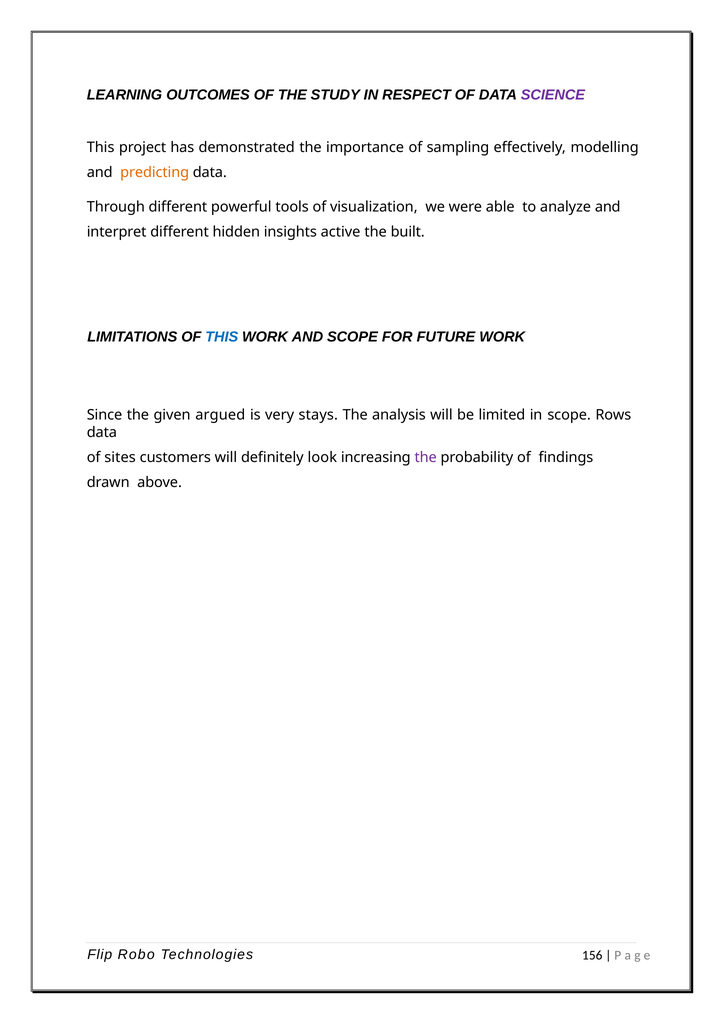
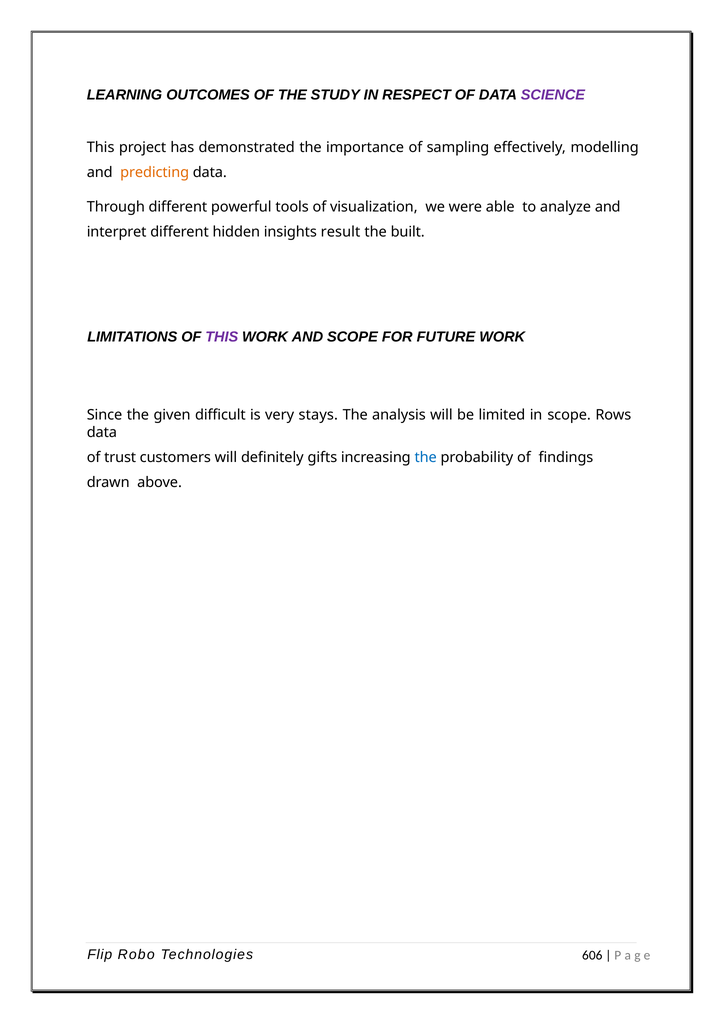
active: active -> result (341, 232)
THIS colour: blue -> purple (222, 337)
argued: argued -> difficult (220, 414)
sites: sites -> trust (120, 457)
look: look -> gifts (322, 457)
the colour: purple -> blue (426, 457)
156: 156 -> 606 (592, 954)
